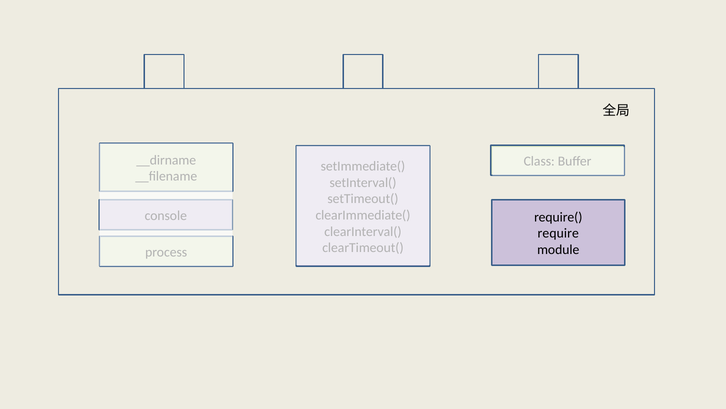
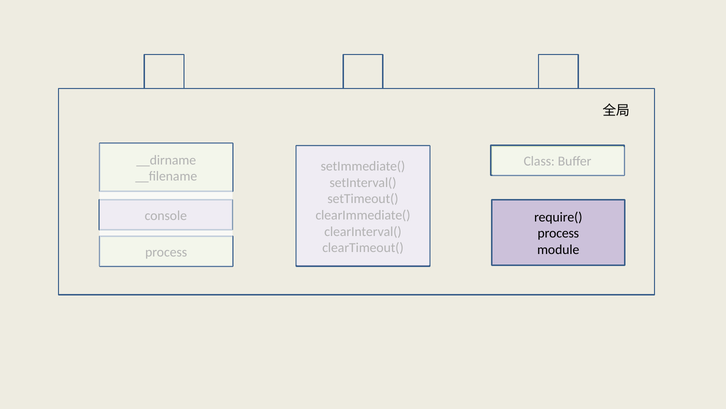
require: require -> process (558, 233)
